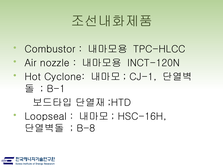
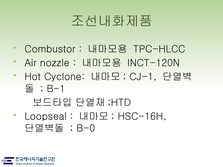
B-8: B-8 -> B-0 (86, 129)
